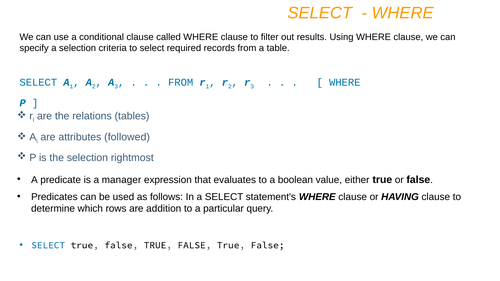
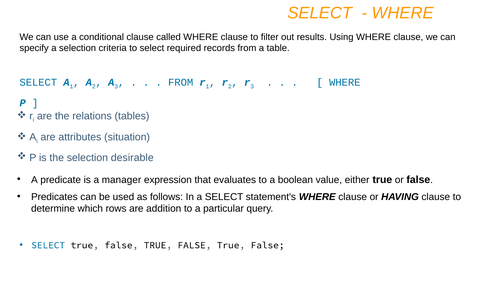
followed: followed -> situation (127, 137)
rightmost: rightmost -> desirable (132, 158)
